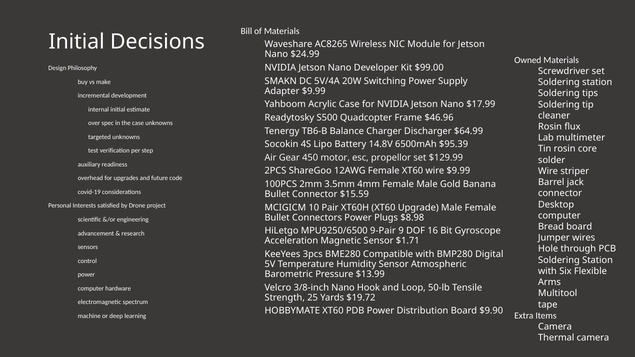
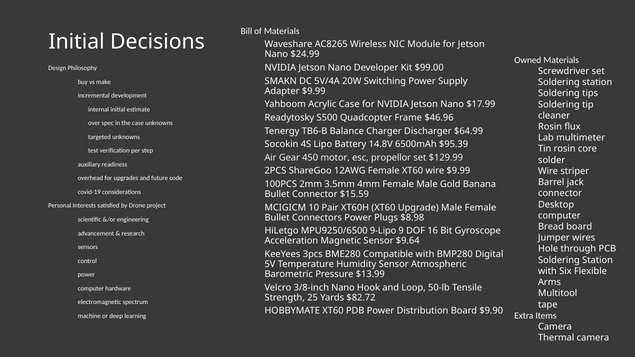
9-Pair: 9-Pair -> 9-Lipo (383, 231)
$1.71: $1.71 -> $9.64 (408, 241)
$19.72: $19.72 -> $82.72 (361, 298)
